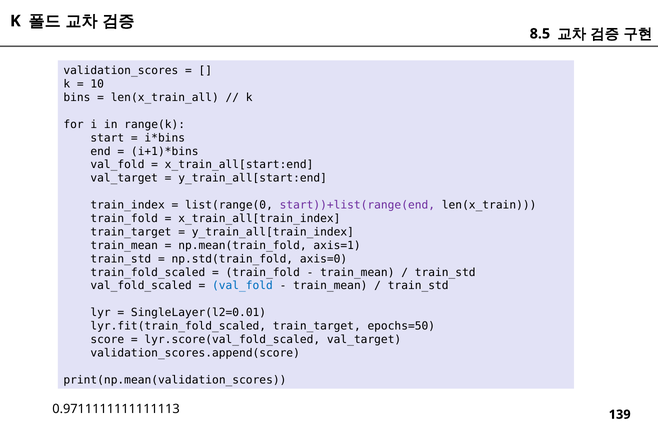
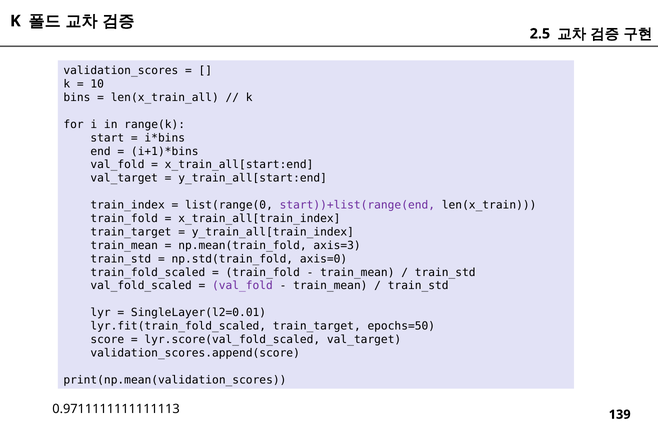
8.5: 8.5 -> 2.5 (540, 34)
axis=1: axis=1 -> axis=3 (337, 246)
val_fold colour: blue -> purple (242, 286)
